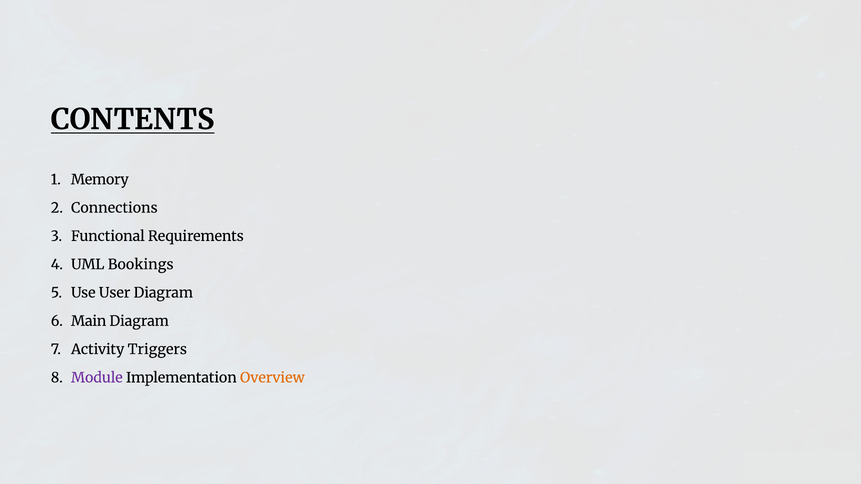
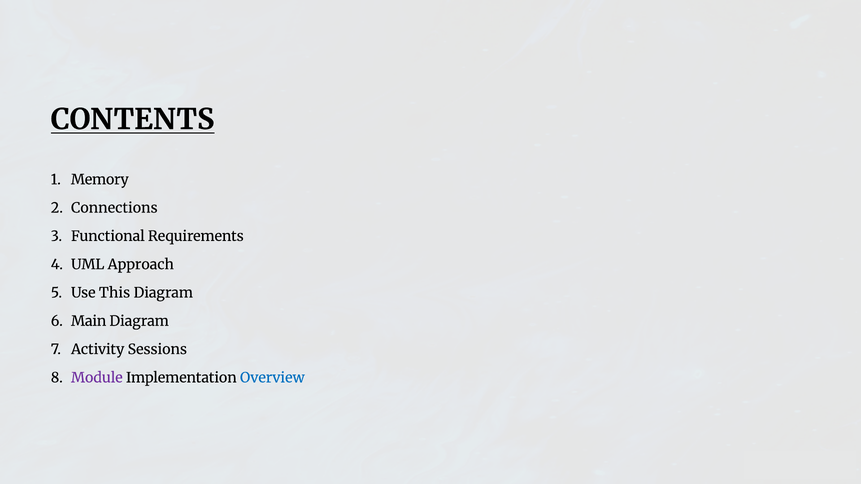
Bookings: Bookings -> Approach (141, 265)
User: User -> This (115, 293)
Triggers: Triggers -> Sessions (157, 350)
Overview colour: orange -> blue (272, 378)
